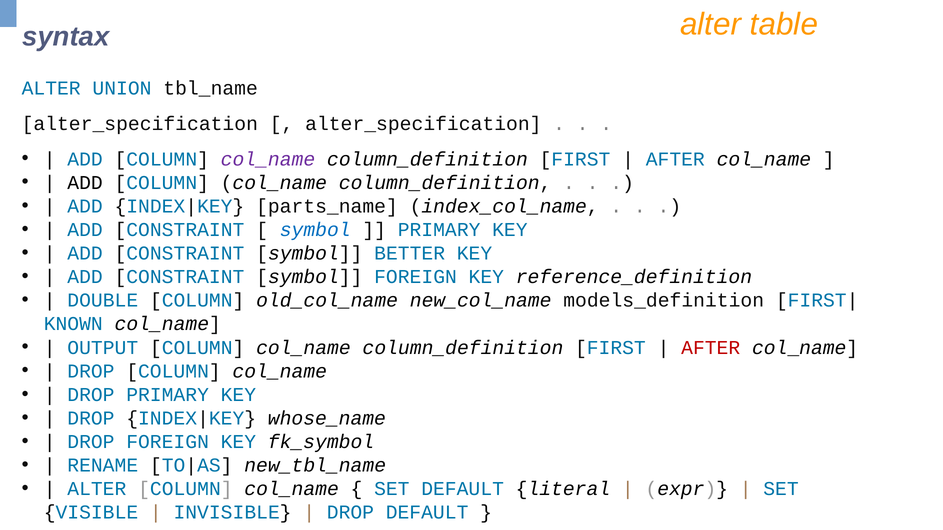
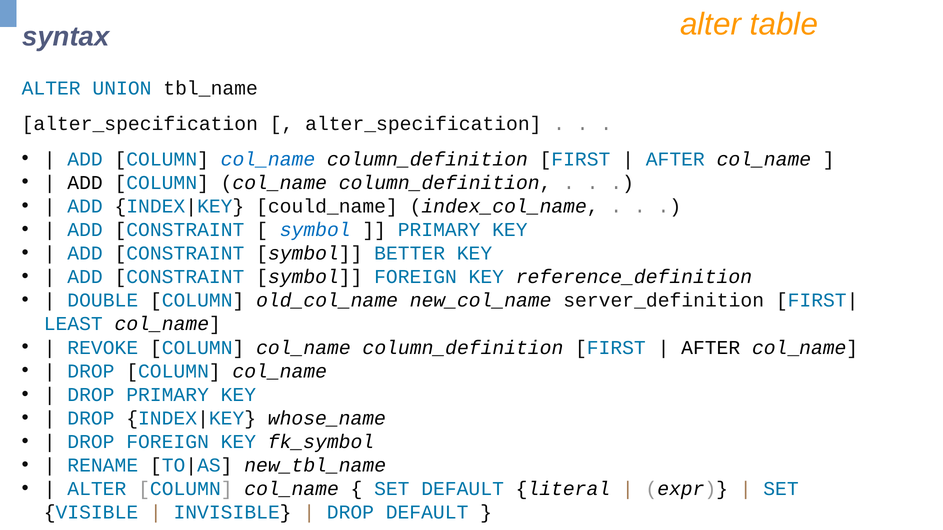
col_name colour: purple -> blue (268, 159)
parts_name: parts_name -> could_name (327, 206)
models_definition: models_definition -> server_definition (664, 301)
KNOWN: KNOWN -> LEAST (73, 324)
OUTPUT: OUTPUT -> REVOKE (103, 348)
AFTER colour: red -> black (711, 348)
